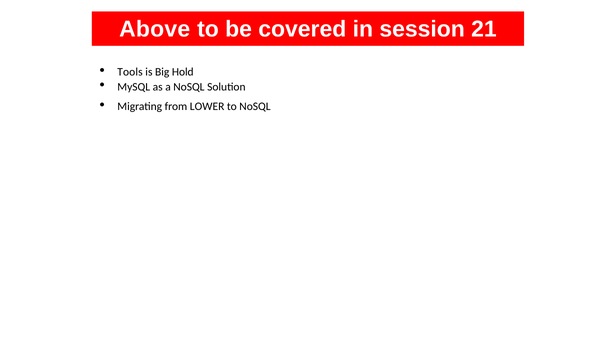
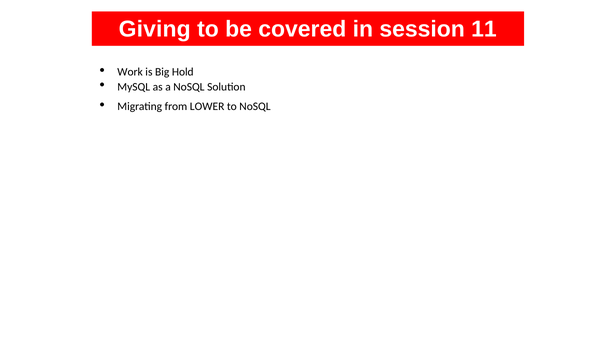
Above: Above -> Giving (155, 29)
21: 21 -> 11 (484, 29)
Tools: Tools -> Work (130, 72)
